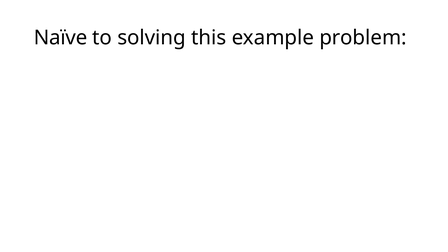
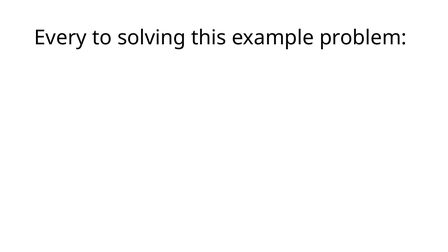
Naïve: Naïve -> Every (60, 38)
